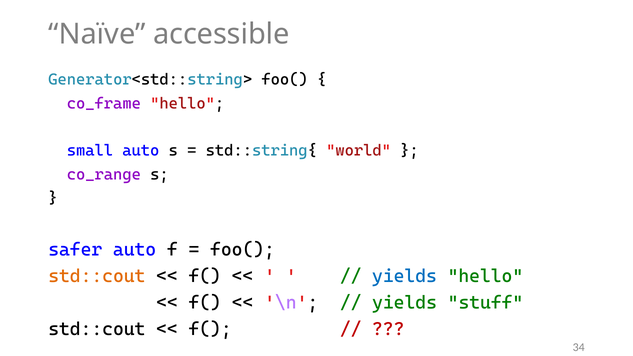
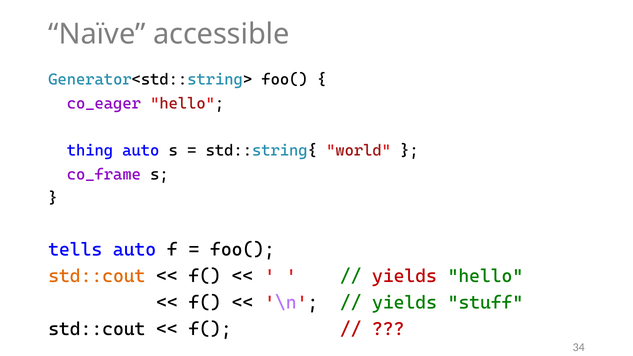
co_frame: co_frame -> co_eager (104, 103)
small: small -> thing (90, 151)
co_range: co_range -> co_frame (104, 174)
safer: safer -> tells (75, 250)
yields colour: blue -> red (404, 276)
